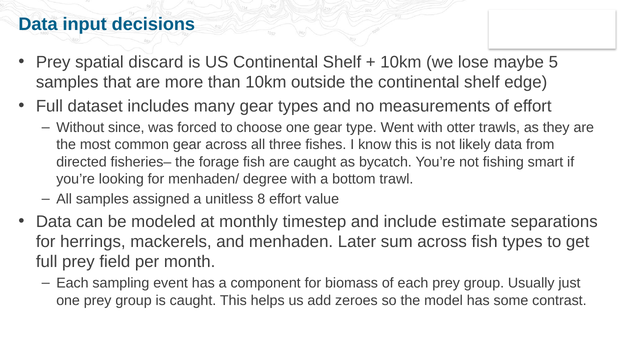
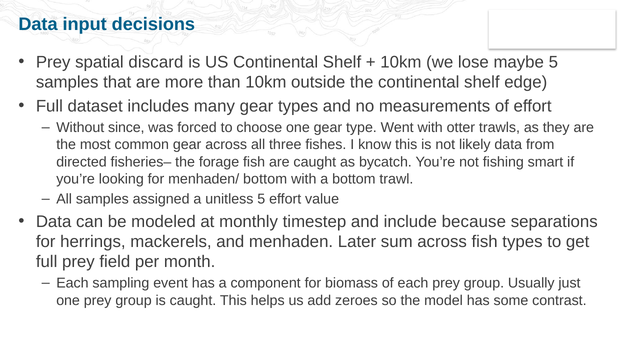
menhaden/ degree: degree -> bottom (265, 179)
unitless 8: 8 -> 5 (261, 199)
estimate: estimate -> because (474, 222)
